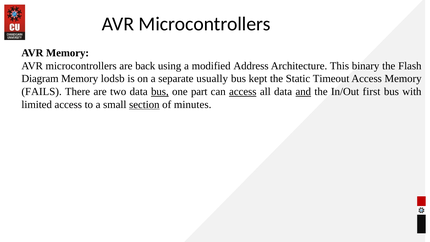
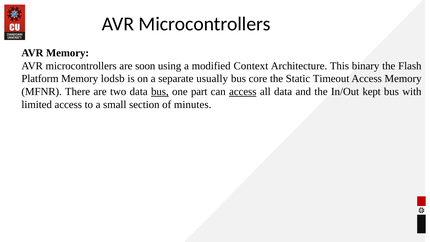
back: back -> soon (145, 66)
Address: Address -> Context (251, 66)
Diagram: Diagram -> Platform (40, 79)
kept: kept -> core (258, 79)
FAILS: FAILS -> MFNR (42, 92)
and underline: present -> none (303, 92)
first: first -> kept (372, 92)
section underline: present -> none (144, 104)
